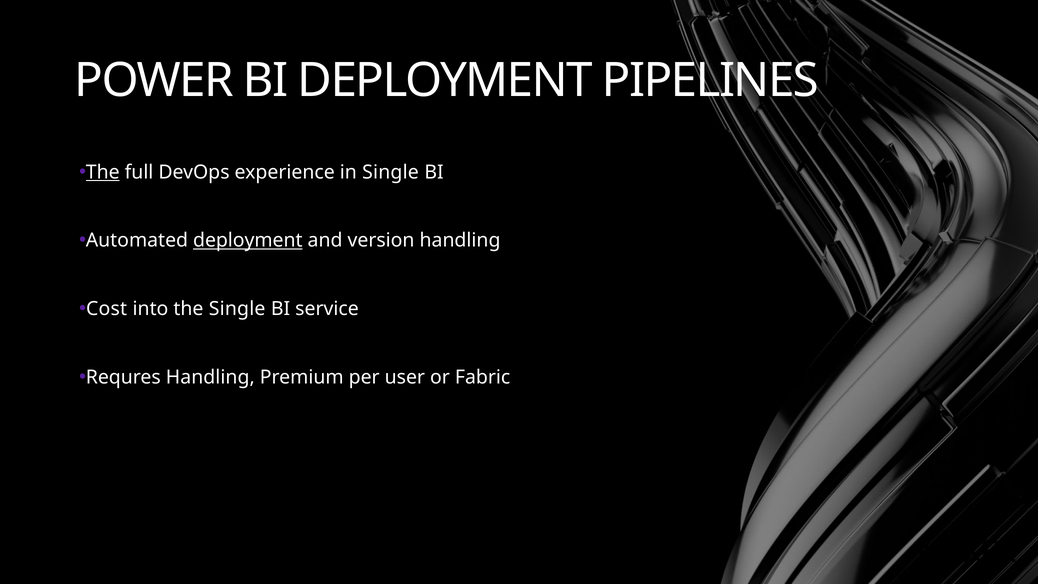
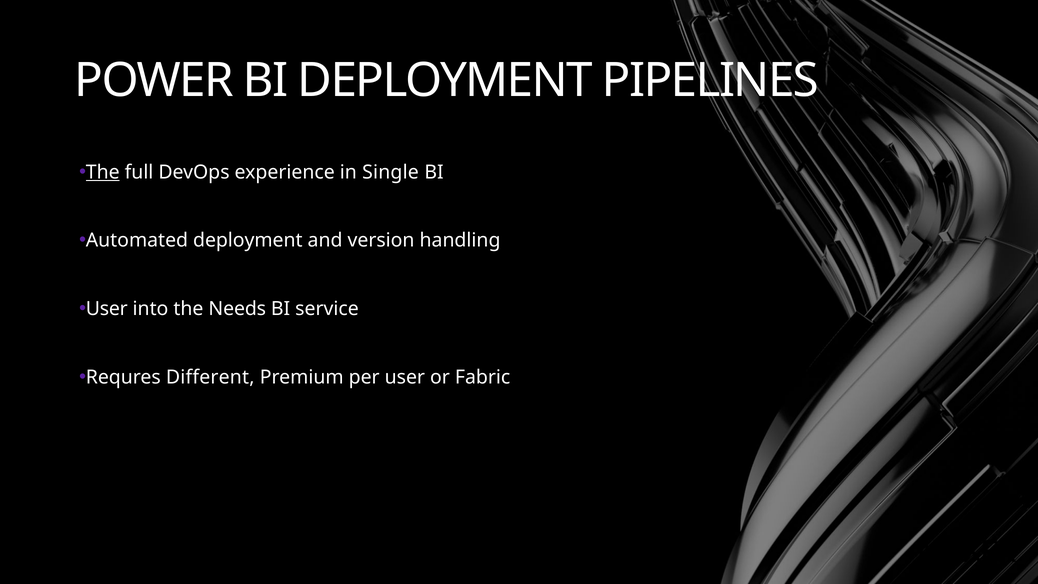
deployment underline: present -> none (248, 240)
Cost: Cost -> User (107, 309)
the Single: Single -> Needs (237, 309)
Requres Handling: Handling -> Different (210, 377)
